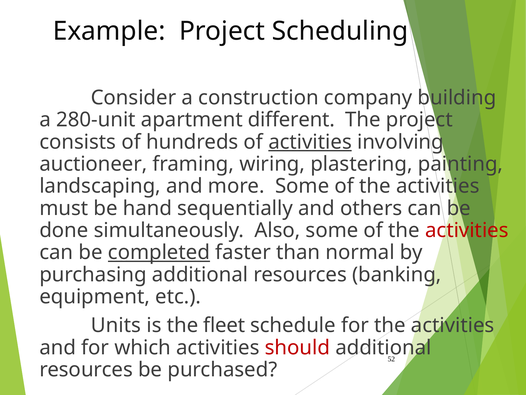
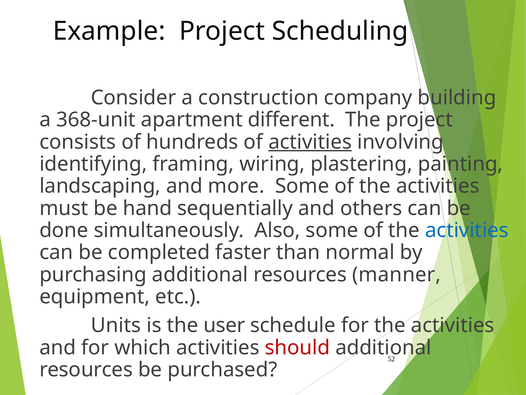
280-unit: 280-unit -> 368-unit (96, 120)
auctioneer: auctioneer -> identifying (93, 164)
activities colour: red -> blue (467, 230)
completed underline: present -> none (159, 252)
banking: banking -> manner (397, 274)
fleet: fleet -> user (224, 325)
